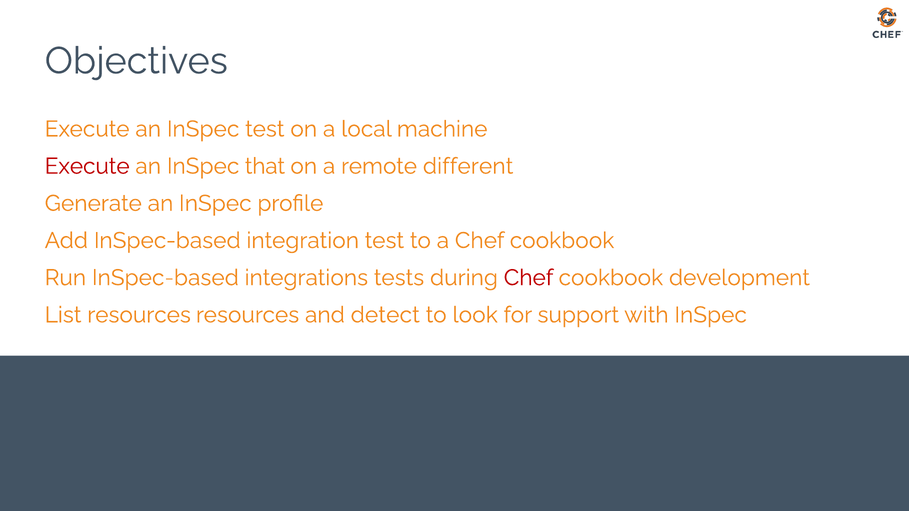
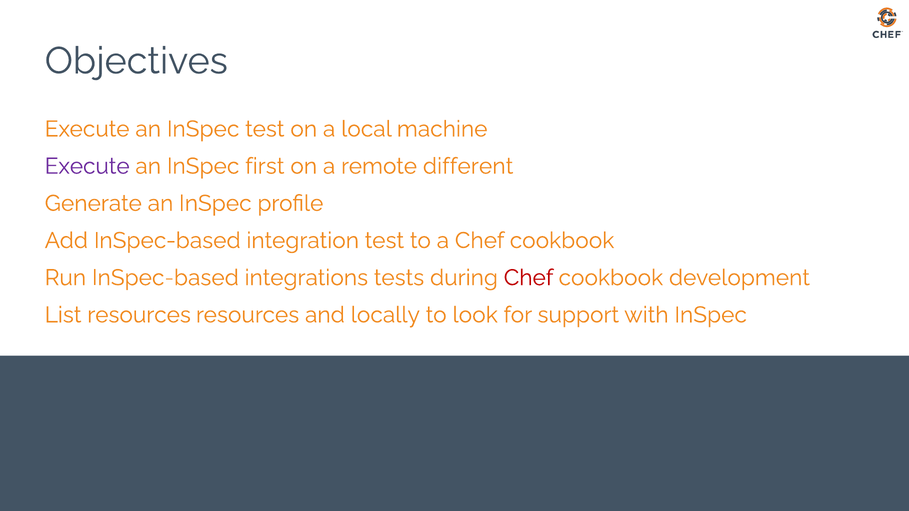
Execute colour: red -> purple (87, 166)
that: that -> first (265, 166)
detect: detect -> locally (385, 315)
